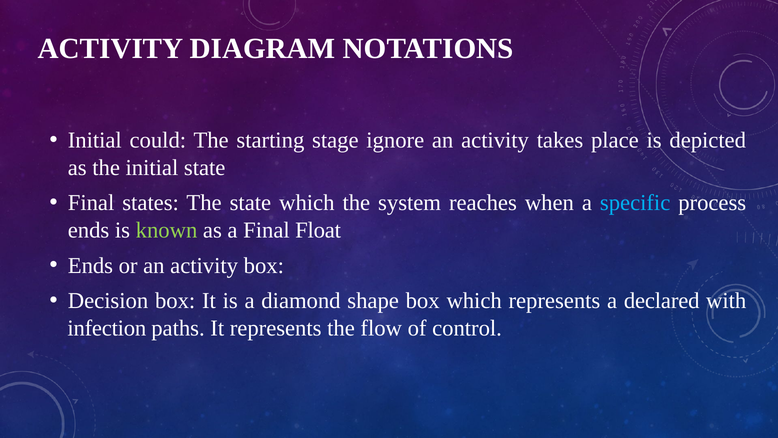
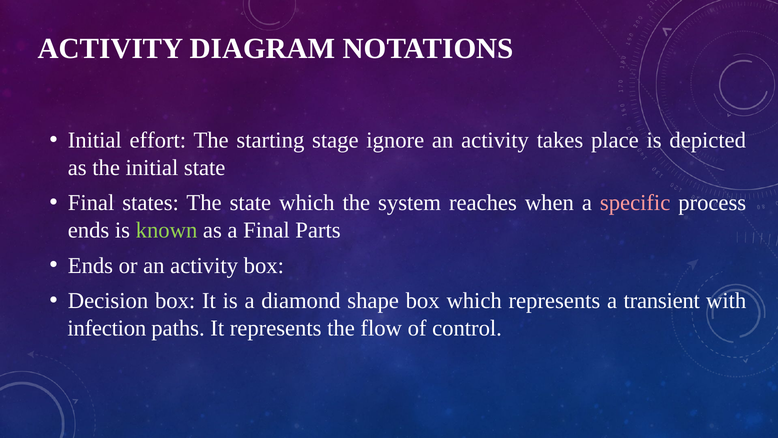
could: could -> effort (158, 140)
specific colour: light blue -> pink (635, 203)
Float: Float -> Parts (318, 230)
declared: declared -> transient (662, 301)
